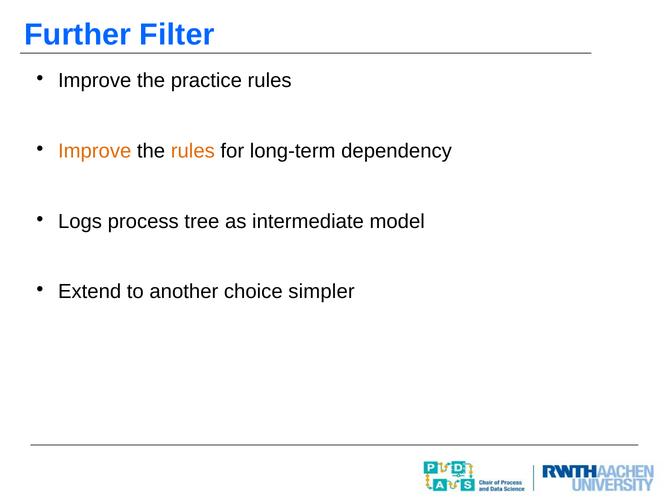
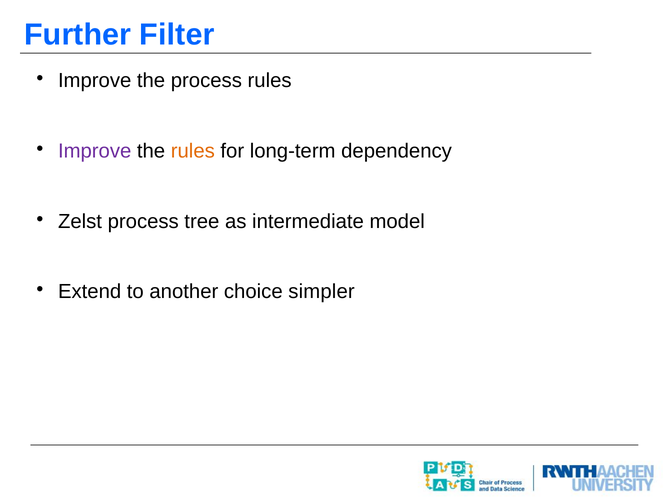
the practice: practice -> process (206, 81)
Improve colour: orange -> purple (95, 151)
Logs: Logs -> Zelst (80, 221)
